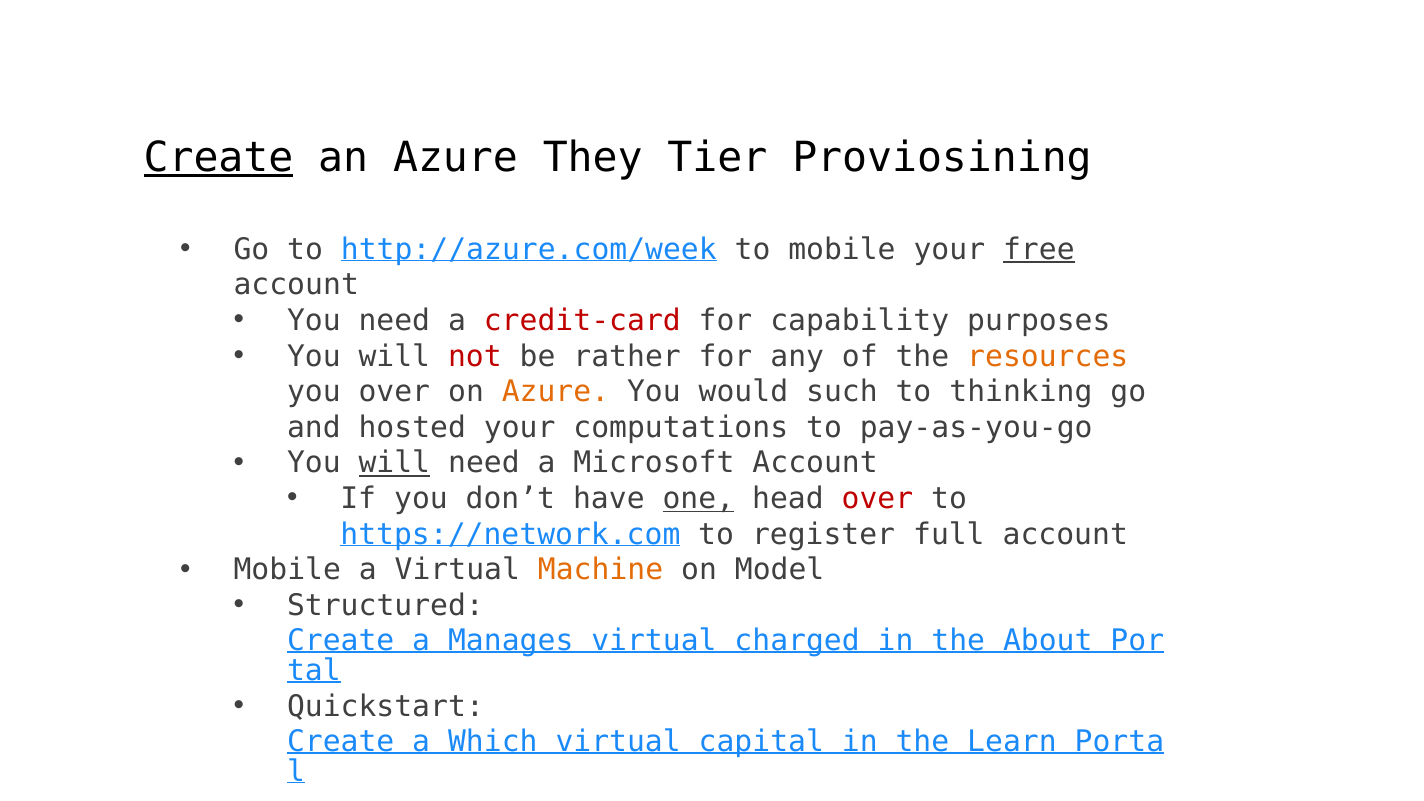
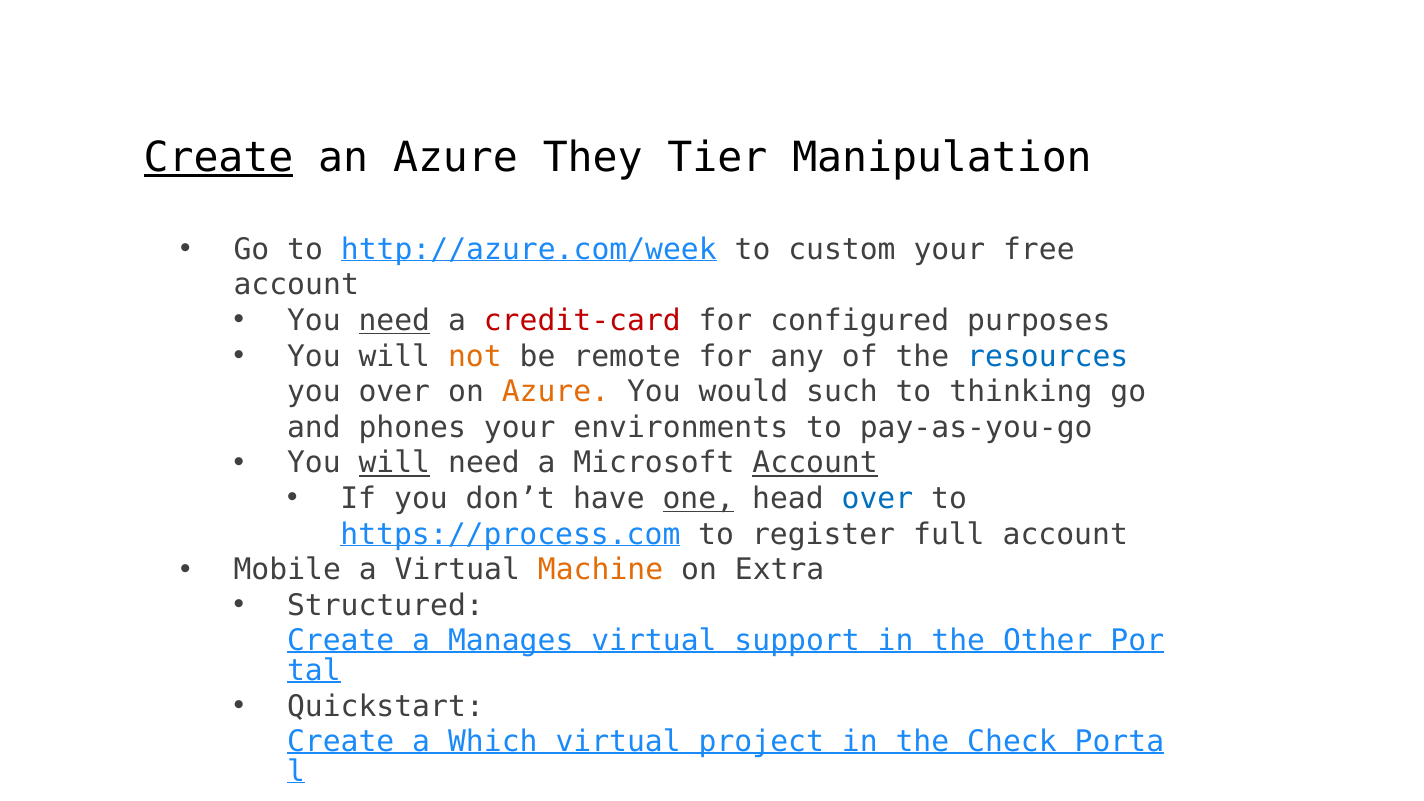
Proviosining: Proviosining -> Manipulation (942, 158)
to mobile: mobile -> custom (842, 249)
free underline: present -> none (1039, 249)
need underline: none -> present (394, 321)
capability: capability -> configured (860, 321)
not colour: red -> orange (475, 356)
rather: rather -> remote (627, 356)
resources colour: orange -> blue (1048, 356)
hosted: hosted -> phones (412, 427)
computations: computations -> environments (681, 427)
Account underline: none -> present (815, 463)
over colour: red -> blue (877, 499)
https://network.com: https://network.com -> https://process.com (510, 534)
Model: Model -> Extra (780, 570)
charged: charged -> support (797, 641)
About: About -> Other (1048, 641)
capital: capital -> project (761, 742)
Learn: Learn -> Check (1012, 742)
